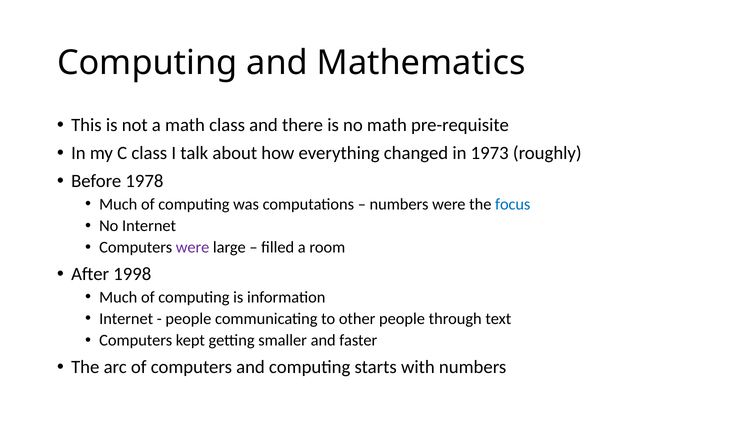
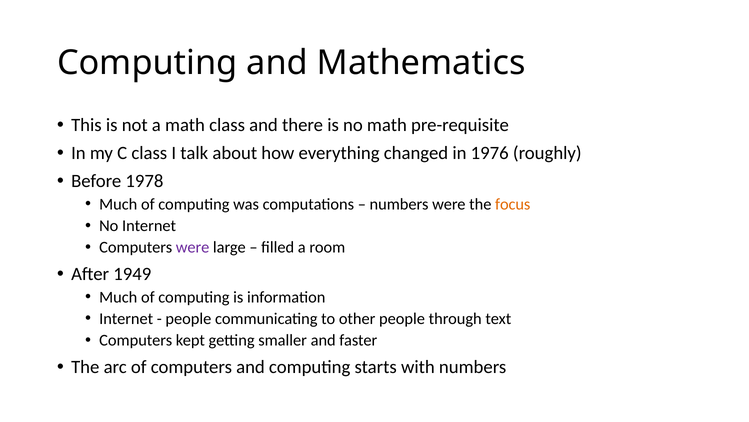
1973: 1973 -> 1976 (490, 153)
focus colour: blue -> orange (513, 204)
1998: 1998 -> 1949 (132, 274)
